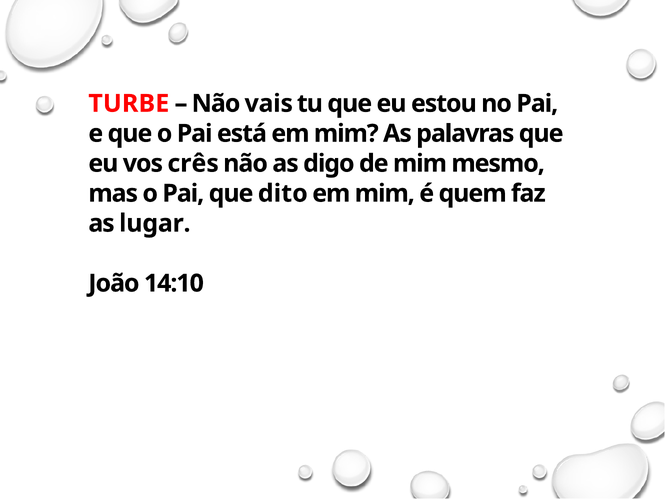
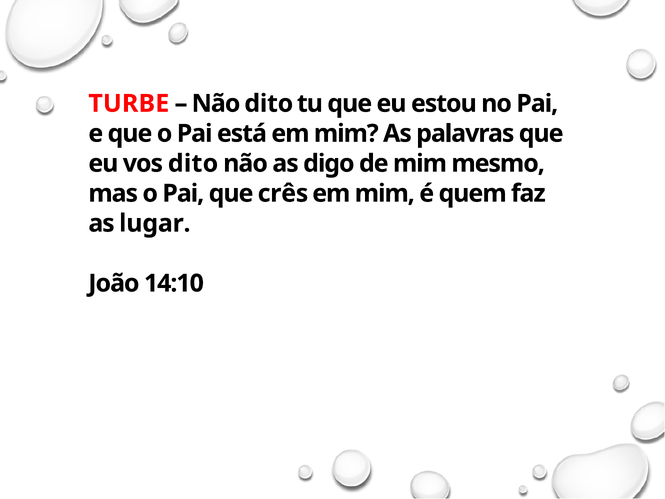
Não vais: vais -> dito (269, 104)
vos crês: crês -> dito (193, 163)
dito: dito -> crês (283, 193)
